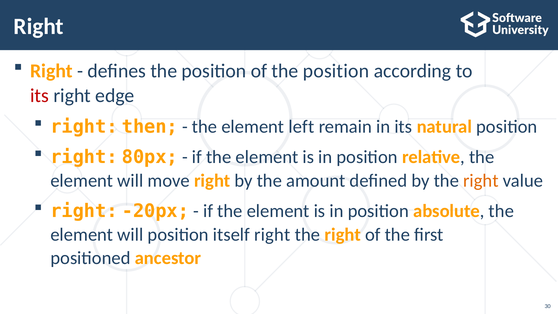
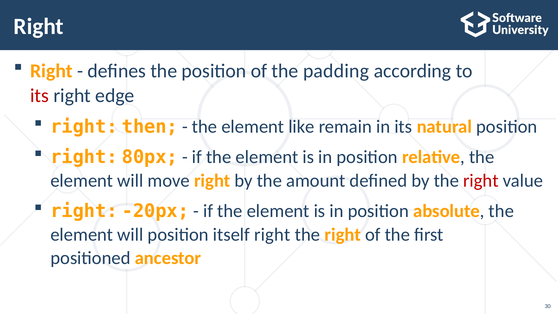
of the position: position -> padding (336, 71)
left: left -> like (301, 127)
right colour: orange -> red (481, 181)
